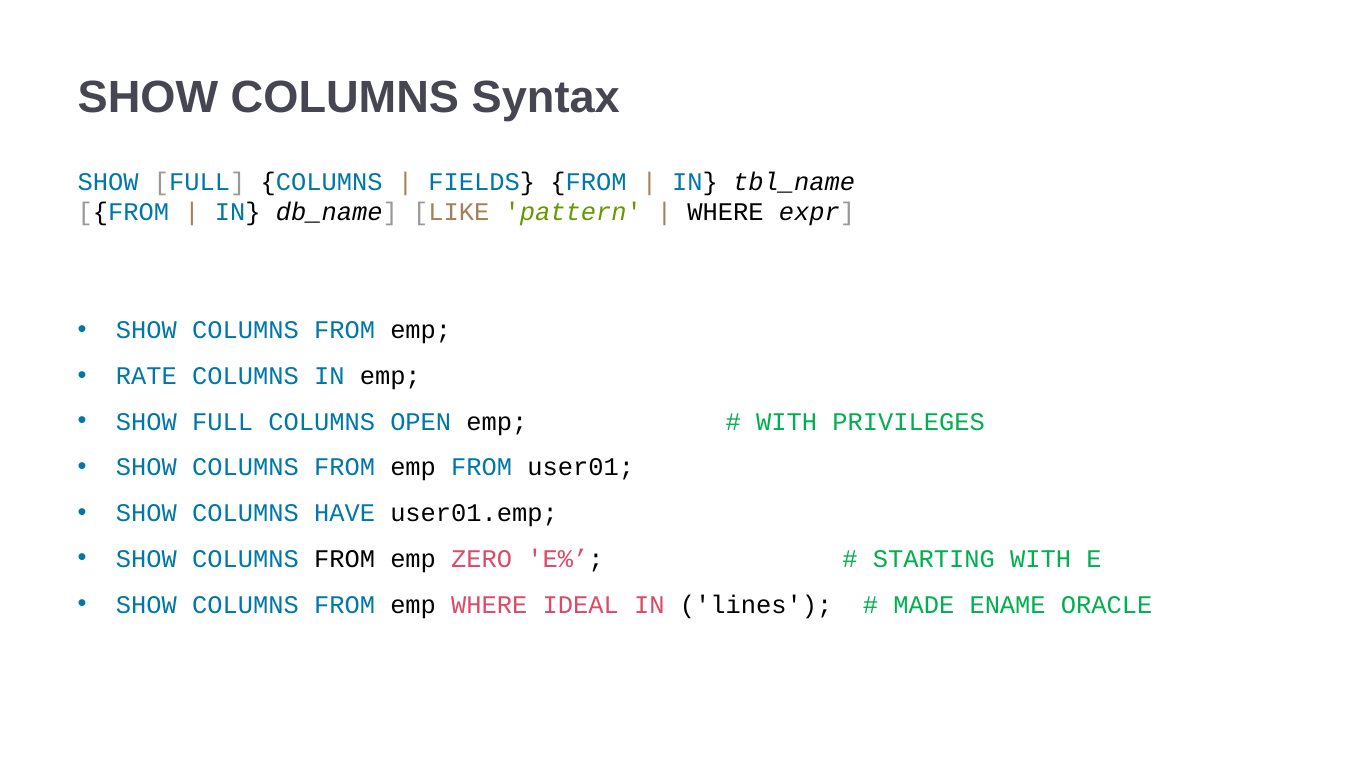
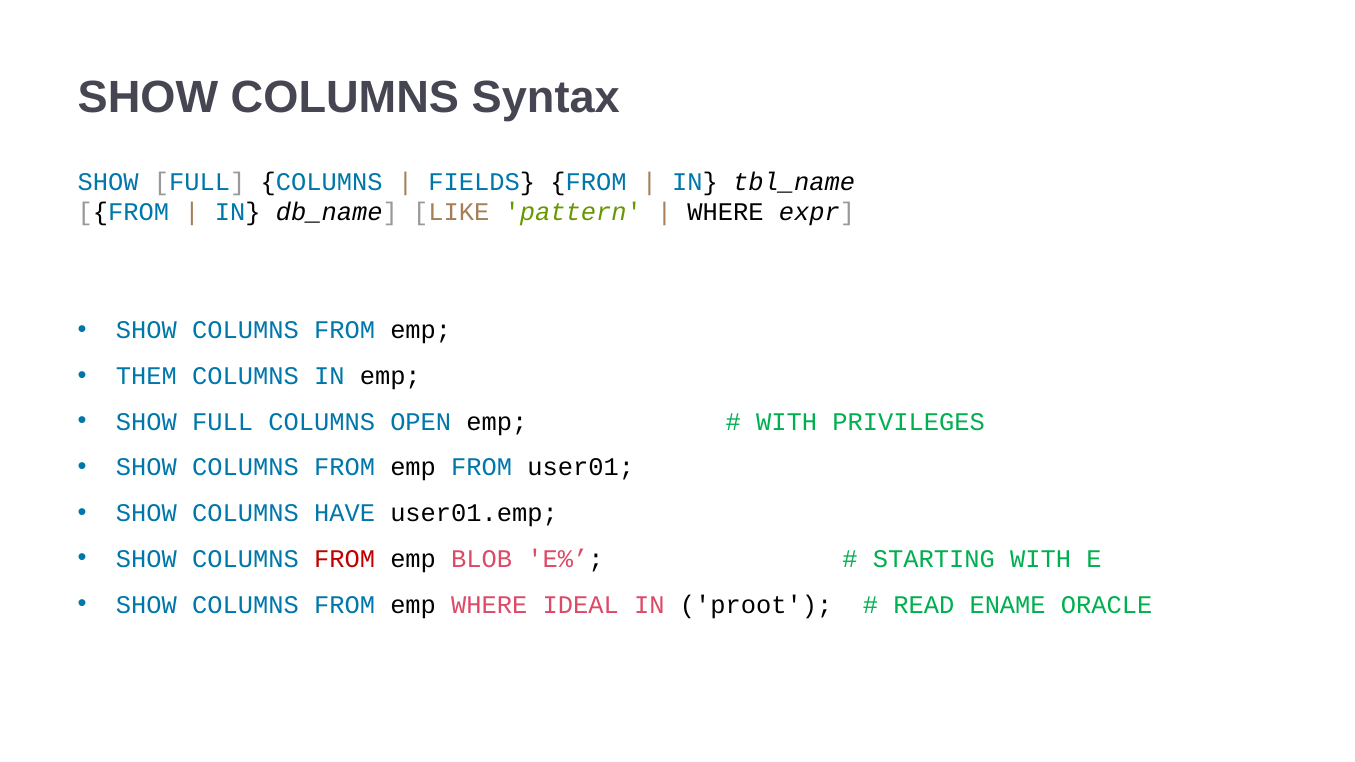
RATE: RATE -> THEM (146, 376)
FROM colour: black -> red (345, 559)
ZERO: ZERO -> BLOB (482, 559)
lines: lines -> proot (756, 605)
MADE: MADE -> READ (924, 605)
